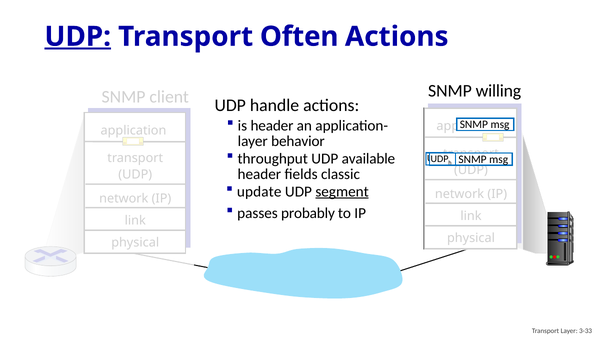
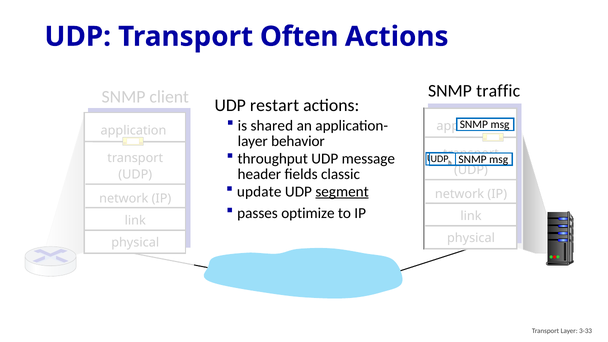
UDP underline: present -> none (78, 37)
willing: willing -> traffic (498, 91)
handle: handle -> restart (274, 105)
is header: header -> shared (272, 126)
available: available -> message (368, 159)
probably: probably -> optimize (308, 213)
